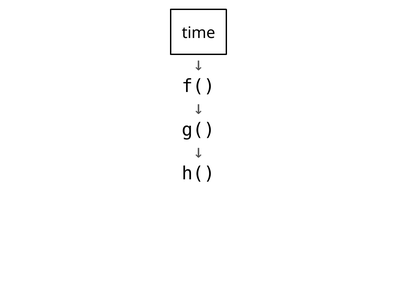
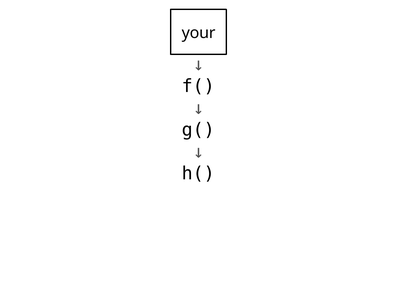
time: time -> your (199, 33)
